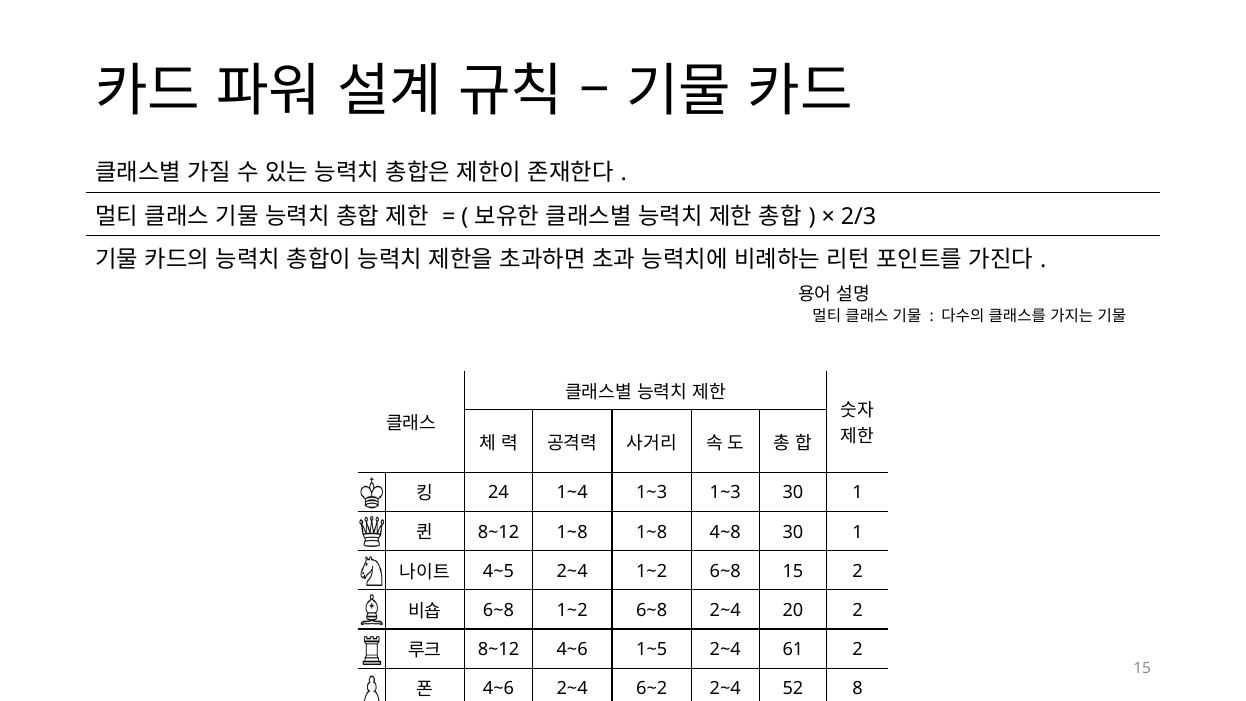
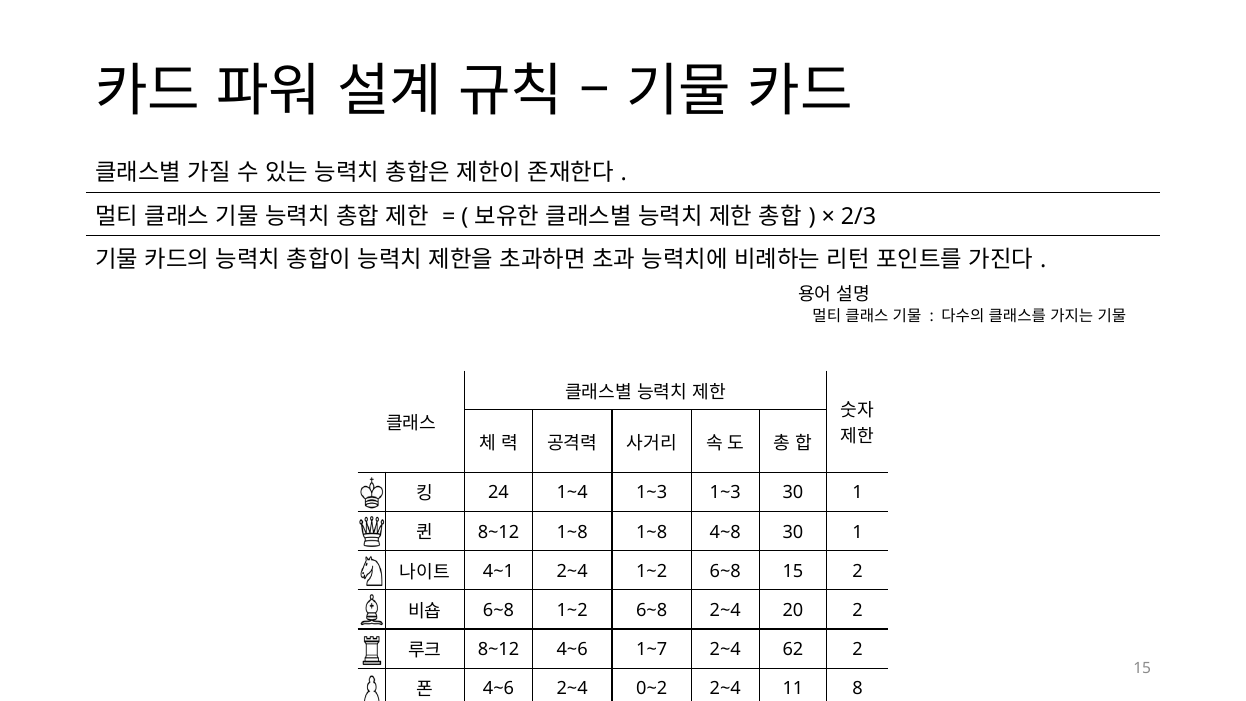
4~5: 4~5 -> 4~1 (499, 571)
1~5: 1~5 -> 1~7 (652, 650)
61: 61 -> 62 (793, 650)
6~2: 6~2 -> 0~2 (652, 689)
52: 52 -> 11 (793, 689)
